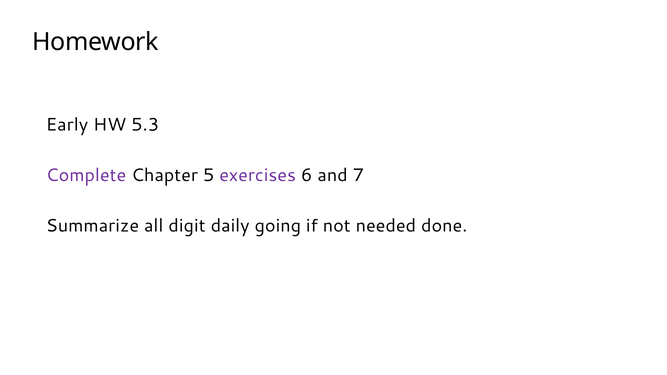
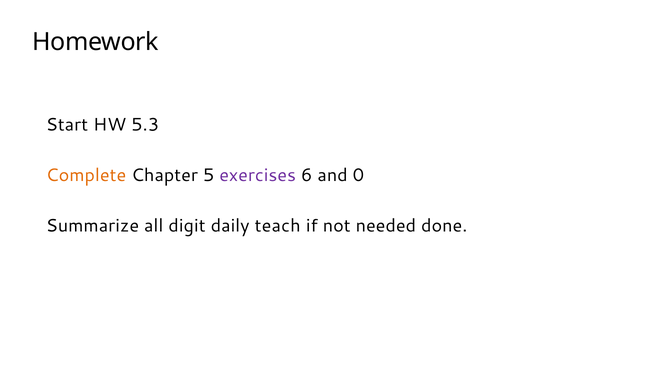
Early: Early -> Start (67, 125)
Complete colour: purple -> orange (86, 175)
7: 7 -> 0 (358, 175)
going: going -> teach (278, 226)
